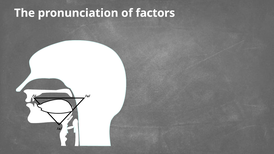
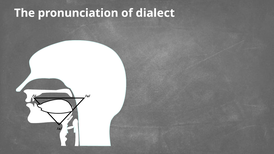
factors: factors -> dialect (155, 13)
